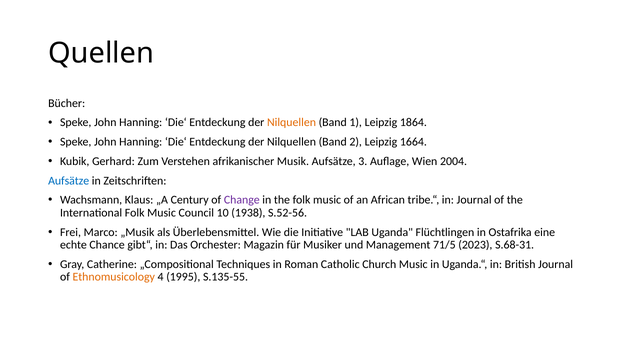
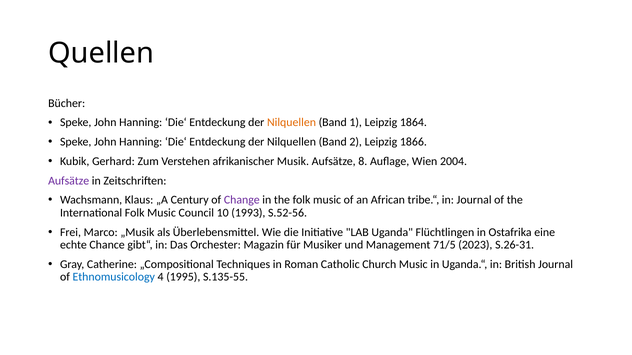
1664: 1664 -> 1866 (413, 142)
3: 3 -> 8 (363, 162)
Aufsätze colour: blue -> purple (69, 181)
1938: 1938 -> 1993 (248, 213)
S.68-31: S.68-31 -> S.26-31 (515, 245)
Ethnomusicology colour: orange -> blue (114, 277)
